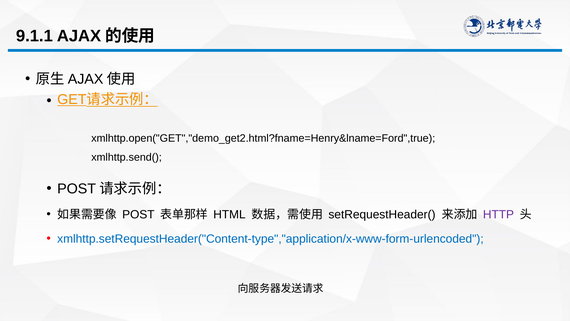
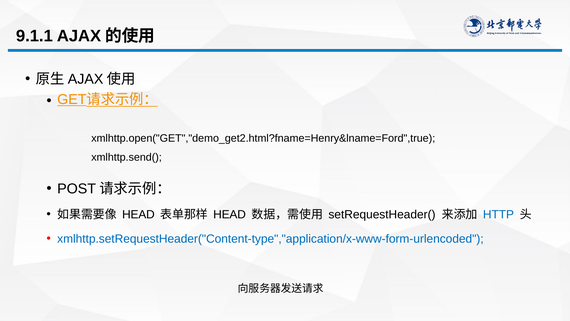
POST: POST -> HEAD (138, 214)
HTML: HTML -> HEAD (230, 214)
HTTP colour: purple -> blue (498, 214)
